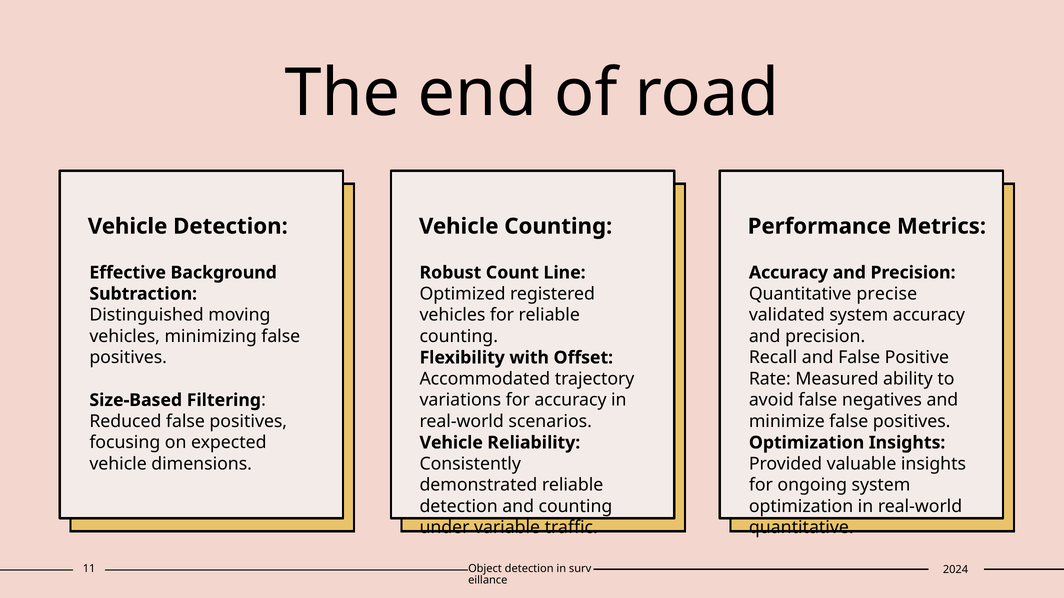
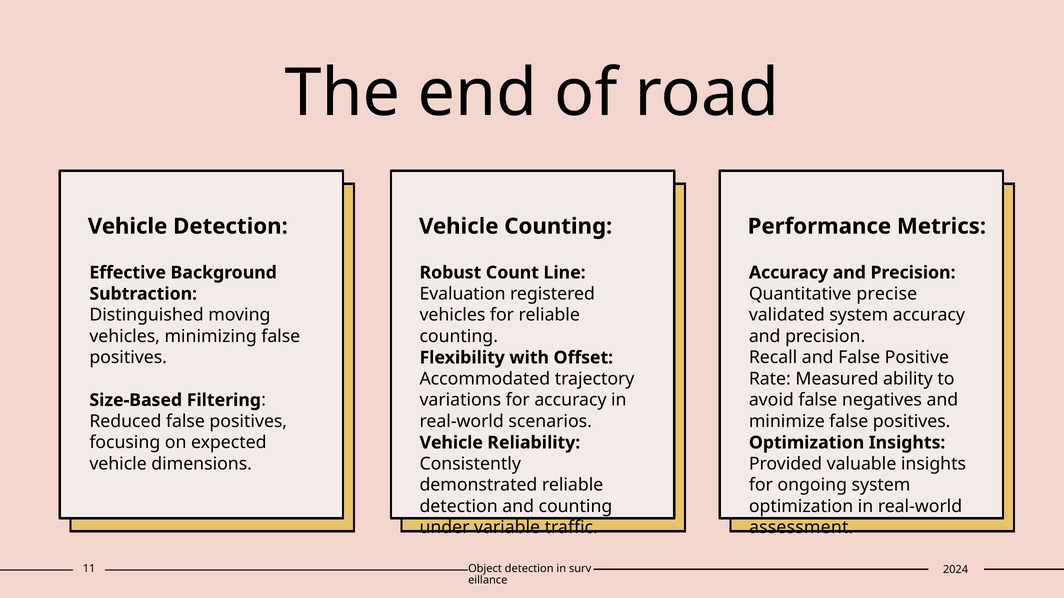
Optimized: Optimized -> Evaluation (463, 294)
quantitative: quantitative -> assessment (801, 528)
